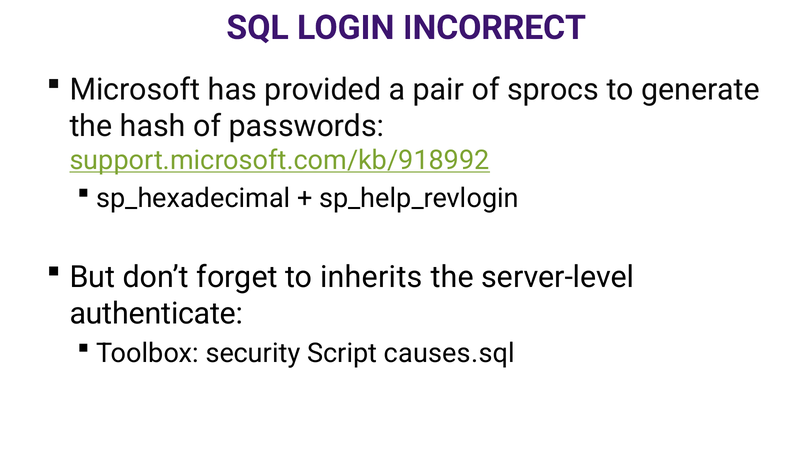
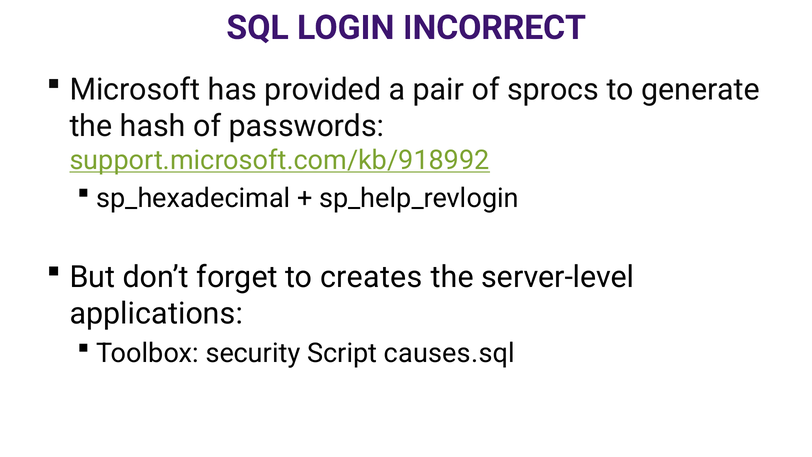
inherits: inherits -> creates (371, 277)
authenticate: authenticate -> applications (156, 314)
